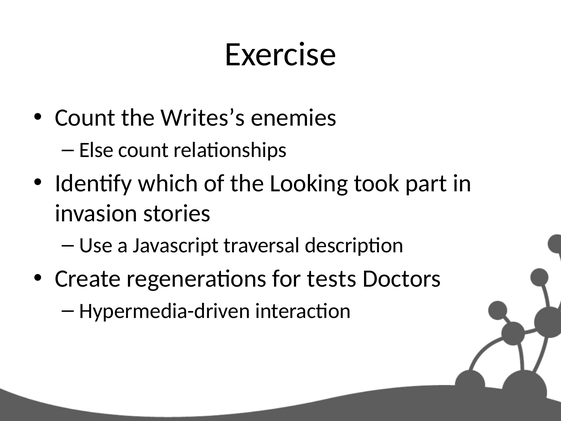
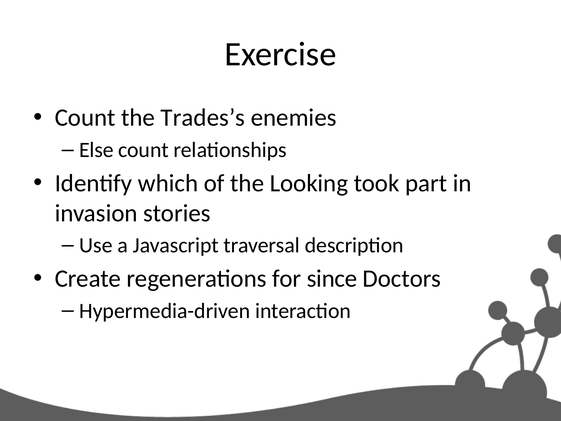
Writes’s: Writes’s -> Trades’s (203, 118)
tests: tests -> since (332, 279)
